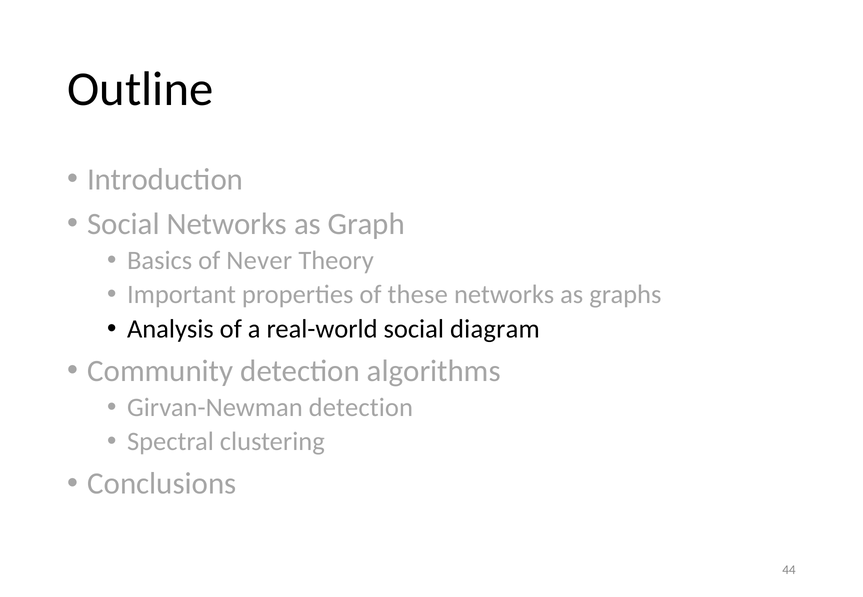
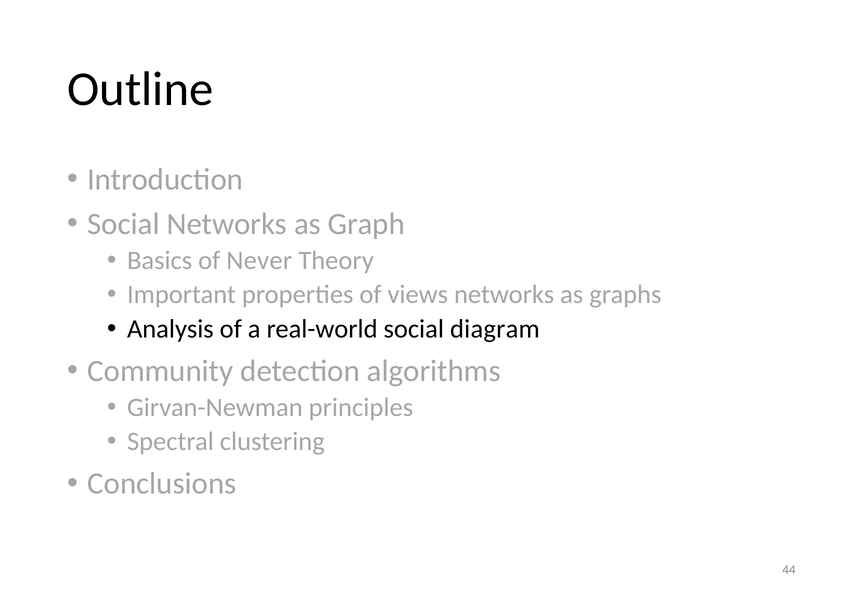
these: these -> views (418, 295)
Girvan-Newman detection: detection -> principles (361, 408)
